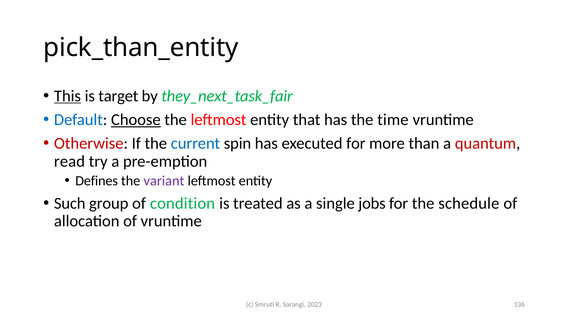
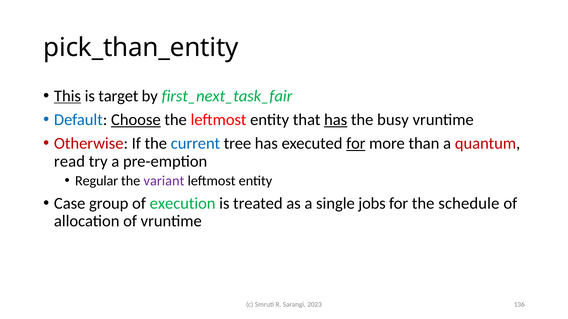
they_next_task_fair: they_next_task_fair -> first_next_task_fair (227, 96)
has underline: none -> present (336, 120)
time: time -> busy (393, 120)
spin: spin -> tree (237, 144)
for underline: none -> present (356, 144)
Defines: Defines -> Regular (97, 181)
Such: Such -> Case (70, 204)
condition: condition -> execution (183, 204)
